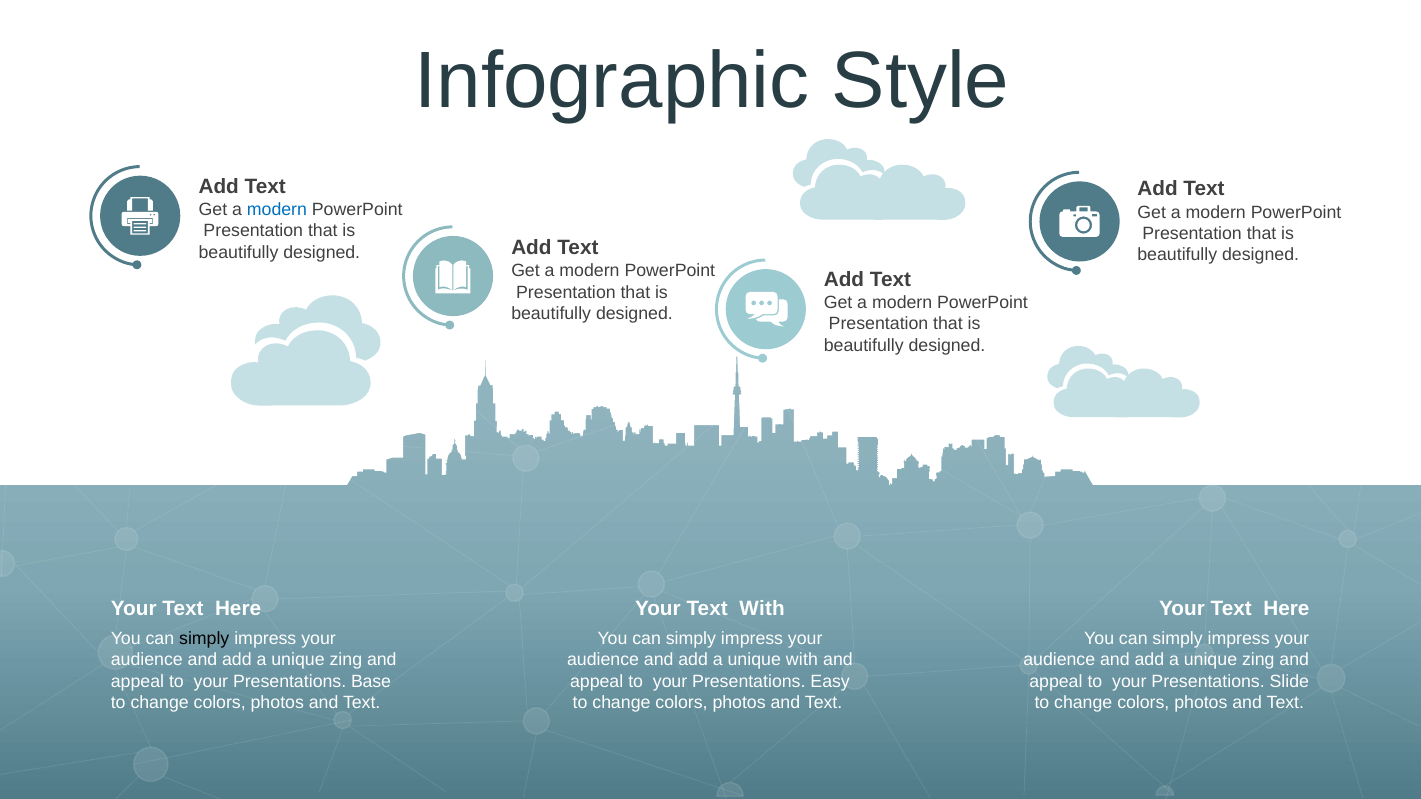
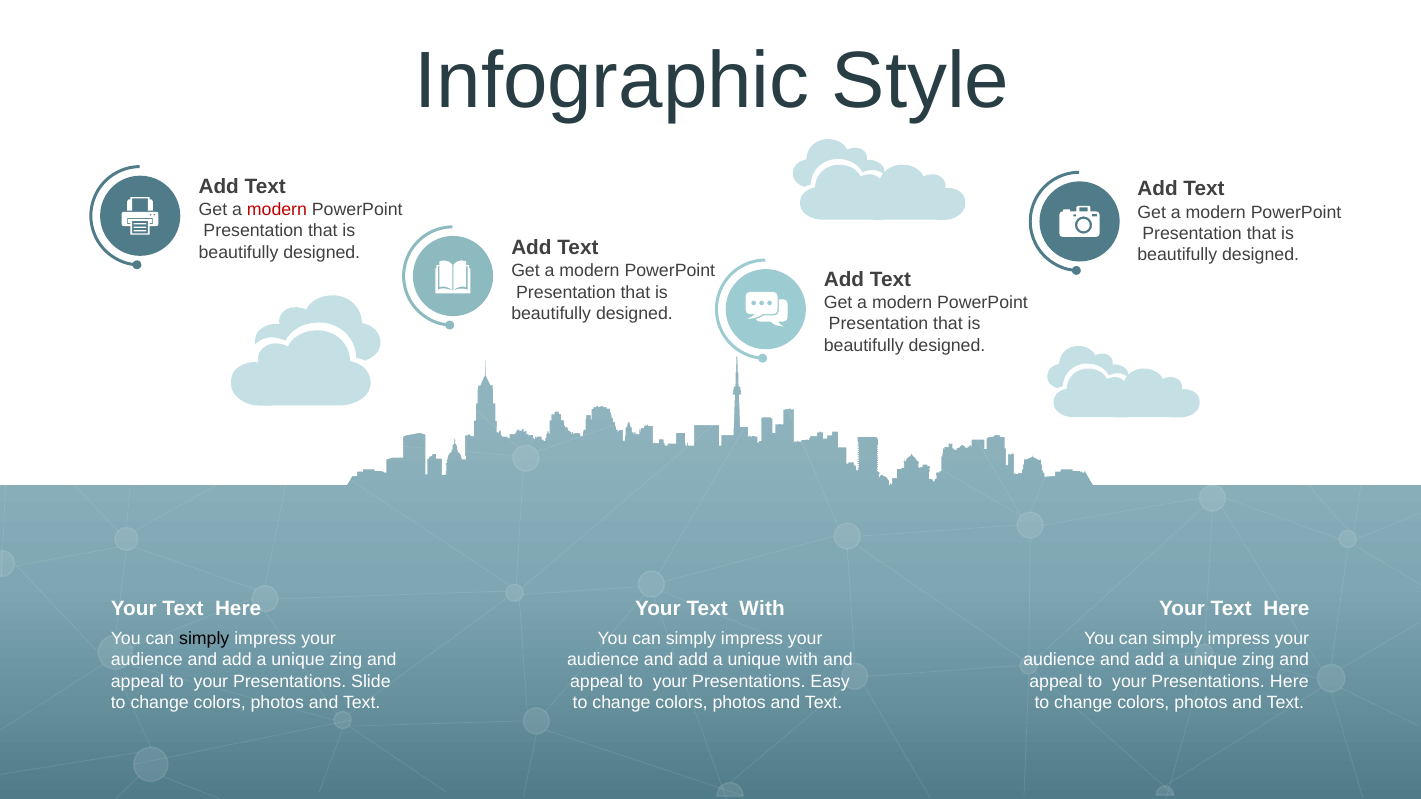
modern colour: blue -> red (277, 210)
Base: Base -> Slide (371, 682)
Presentations Slide: Slide -> Here (1289, 682)
